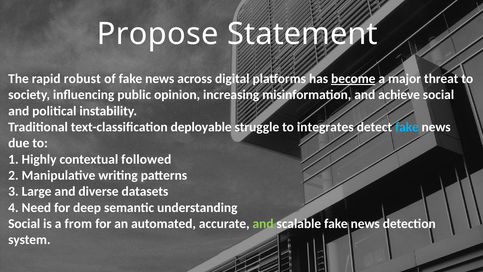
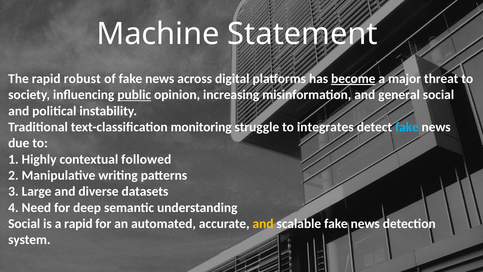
Propose: Propose -> Machine (158, 34)
public underline: none -> present (134, 95)
achieve: achieve -> general (399, 95)
deployable: deployable -> monitoring (201, 127)
a from: from -> rapid (78, 223)
and colour: light green -> yellow (263, 223)
